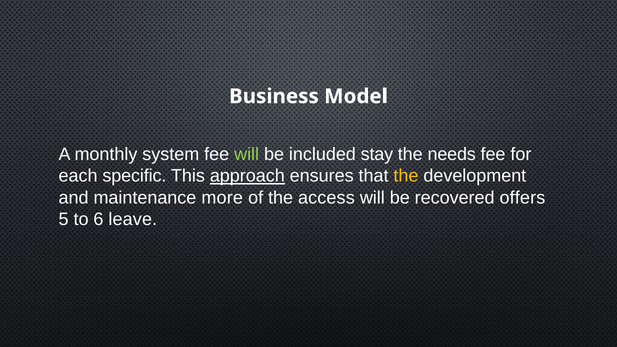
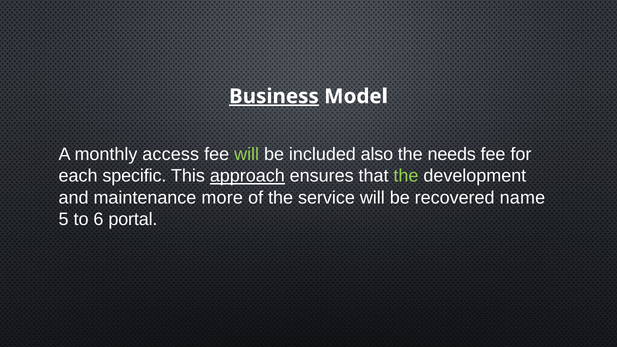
Business underline: none -> present (274, 96)
system: system -> access (171, 154)
stay: stay -> also (377, 154)
the colour: yellow -> light green (406, 176)
access: access -> service (326, 198)
offers: offers -> name (522, 198)
leave: leave -> portal (133, 219)
